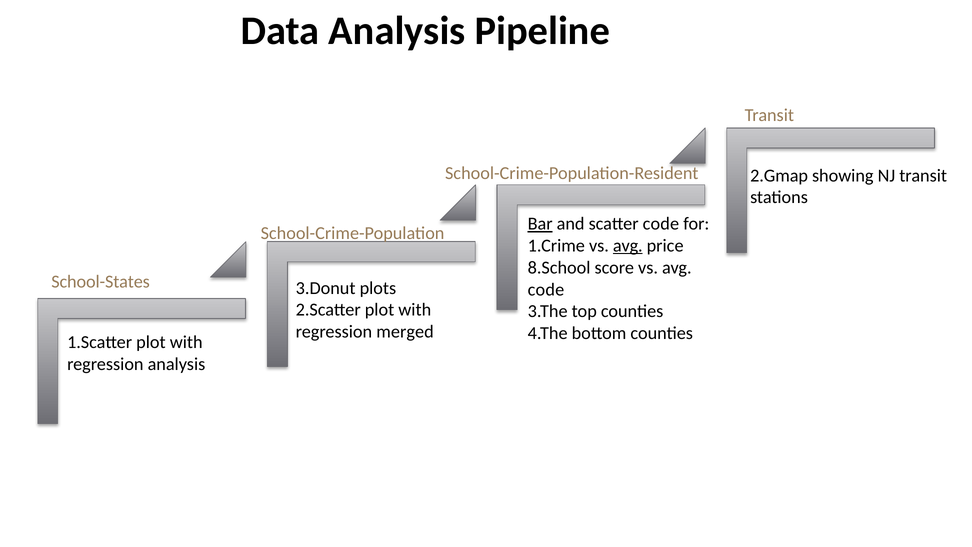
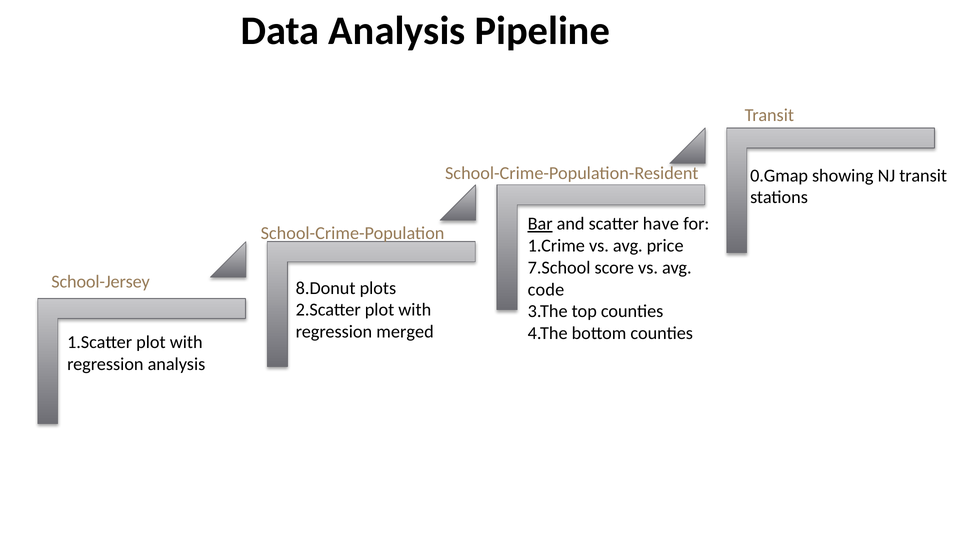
2.Gmap: 2.Gmap -> 0.Gmap (779, 175)
scatter code: code -> have (661, 224)
avg underline: present -> none (628, 246)
8.School: 8.School -> 7.School (559, 268)
School-States: School-States -> School-Jersey (101, 282)
3.Donut: 3.Donut -> 8.Donut (326, 288)
